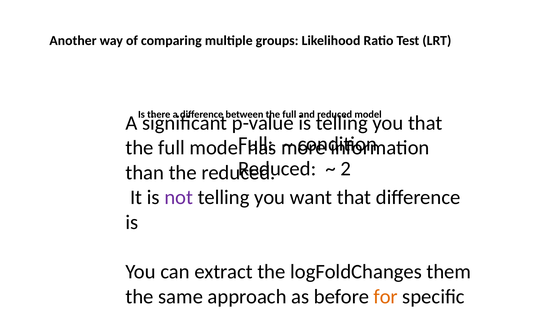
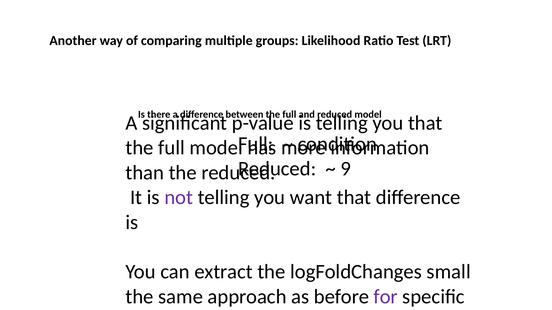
2: 2 -> 9 (346, 169)
them: them -> small (449, 272)
for colour: orange -> purple (386, 297)
